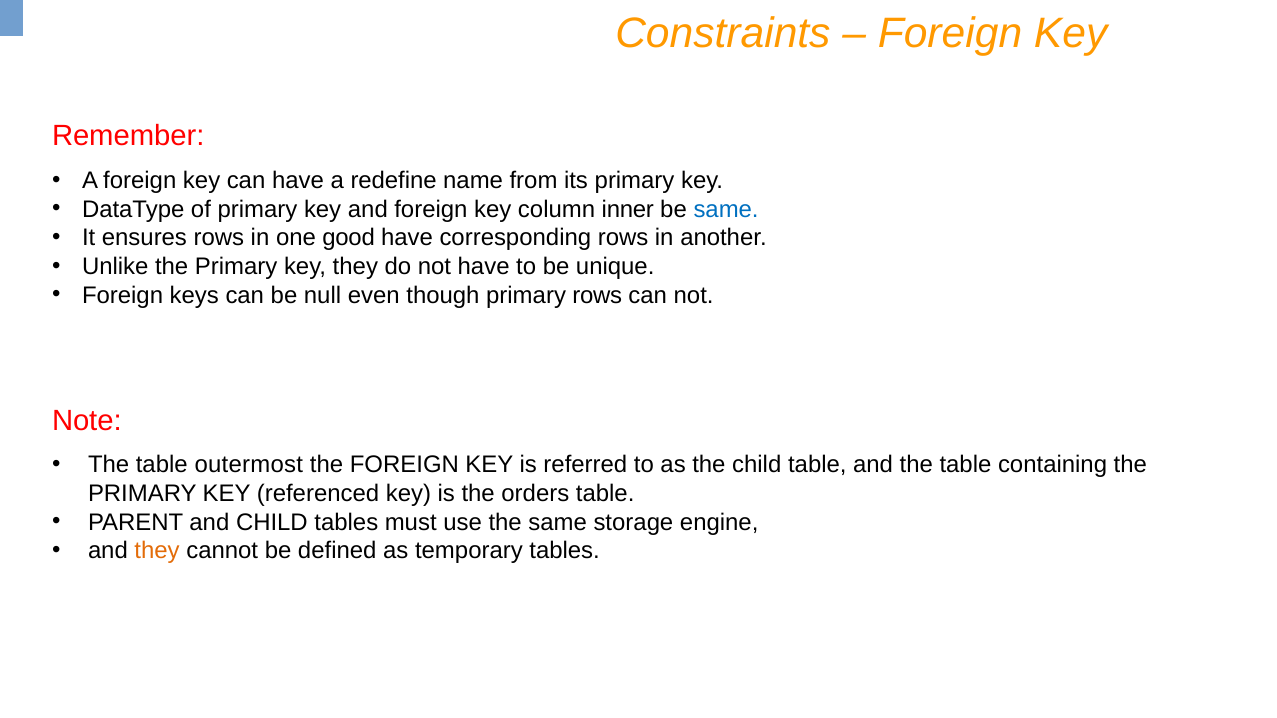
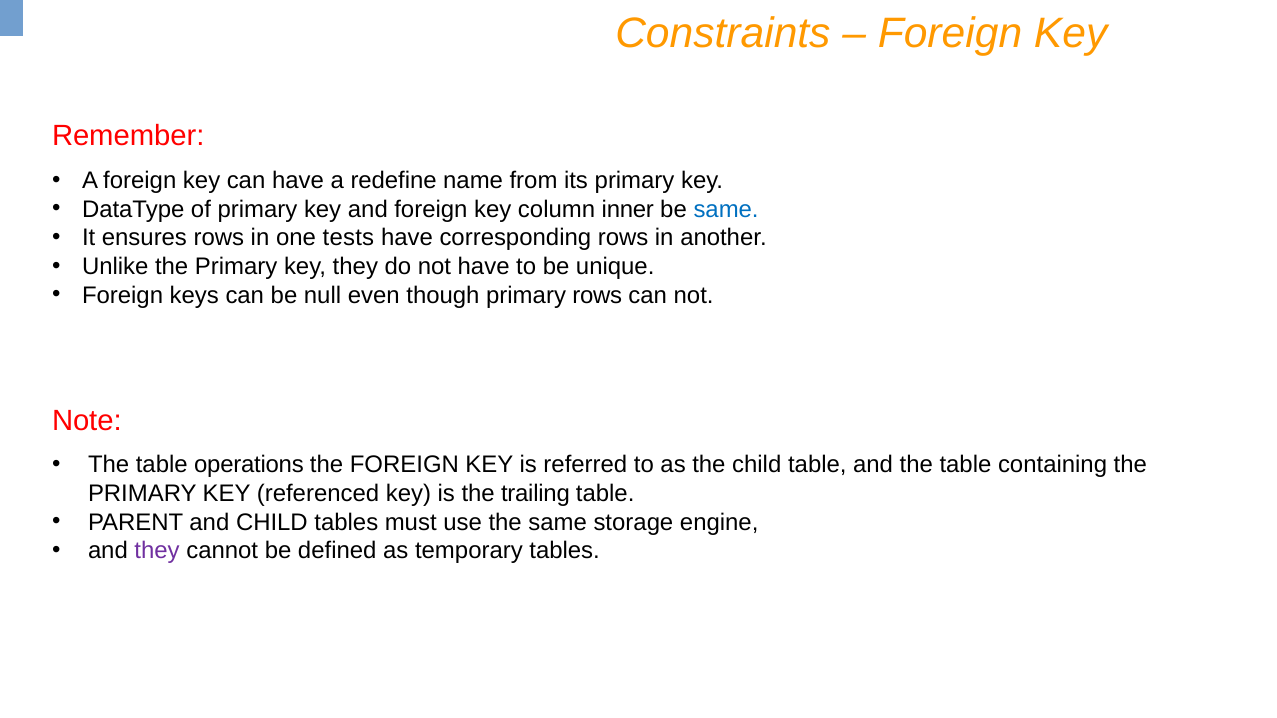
good: good -> tests (348, 238)
outermost: outermost -> operations (249, 465)
orders: orders -> trailing (535, 494)
they colour: orange -> purple (157, 551)
